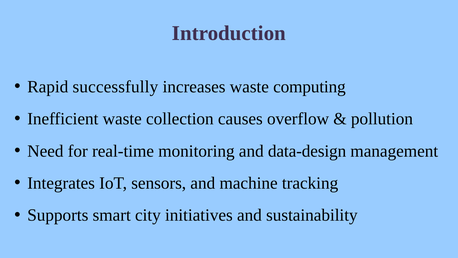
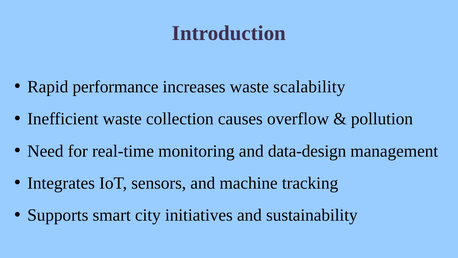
successfully: successfully -> performance (116, 87)
computing: computing -> scalability (309, 87)
